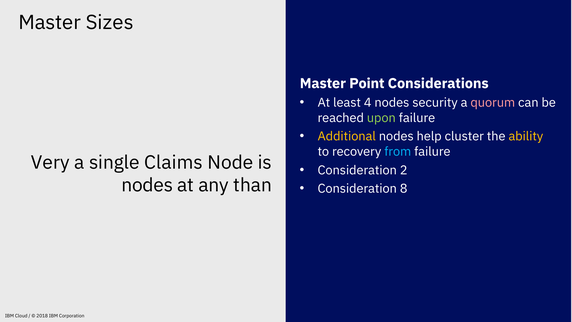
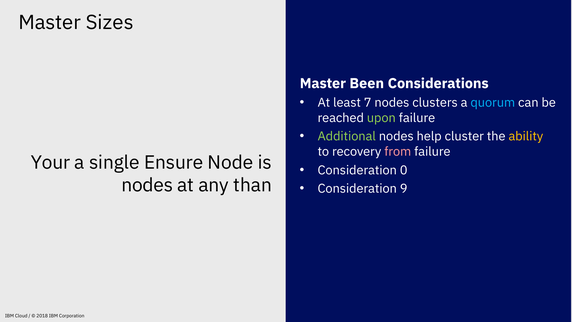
Point: Point -> Been (367, 83)
4: 4 -> 7 (368, 103)
security: security -> clusters (435, 103)
quorum colour: pink -> light blue (493, 103)
Additional colour: yellow -> light green (347, 136)
from colour: light blue -> pink (398, 152)
Very: Very -> Your (50, 162)
Claims: Claims -> Ensure (174, 162)
2: 2 -> 0 (404, 170)
8: 8 -> 9 (404, 188)
